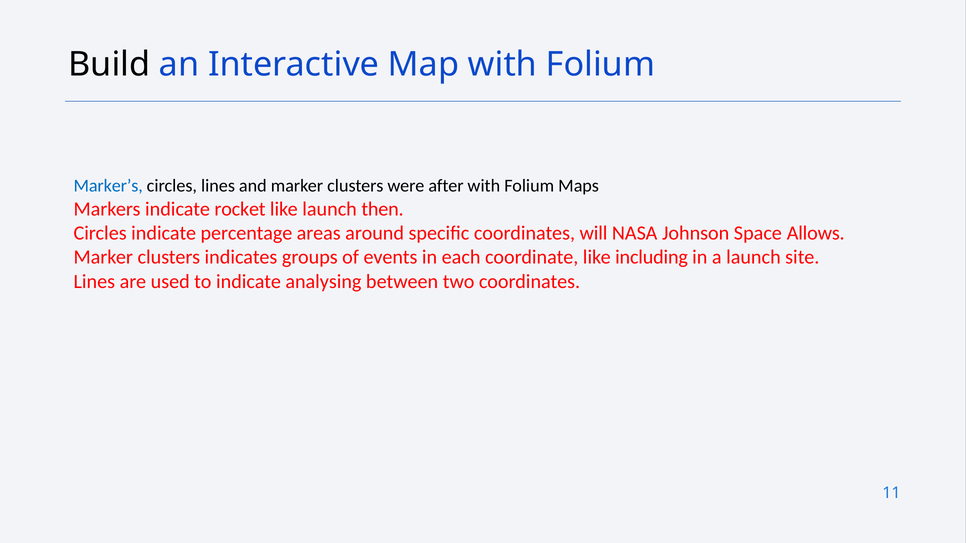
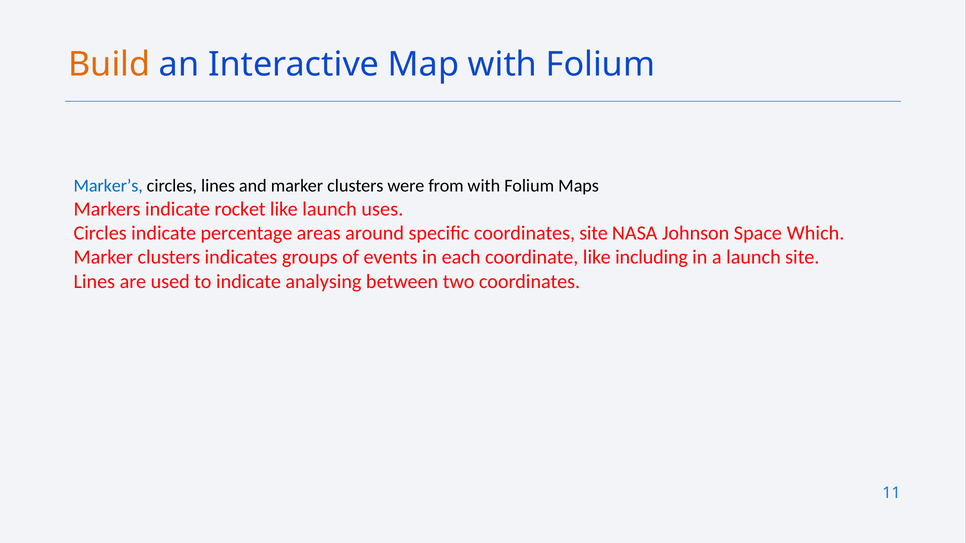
Build colour: black -> orange (109, 65)
after: after -> from (446, 186)
then: then -> uses (382, 209)
coordinates will: will -> site (594, 233)
Allows: Allows -> Which (816, 233)
